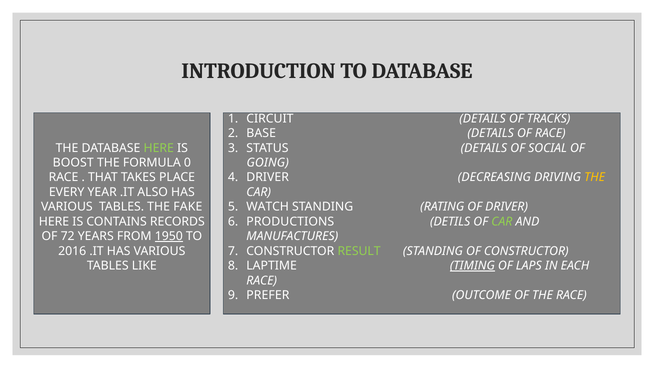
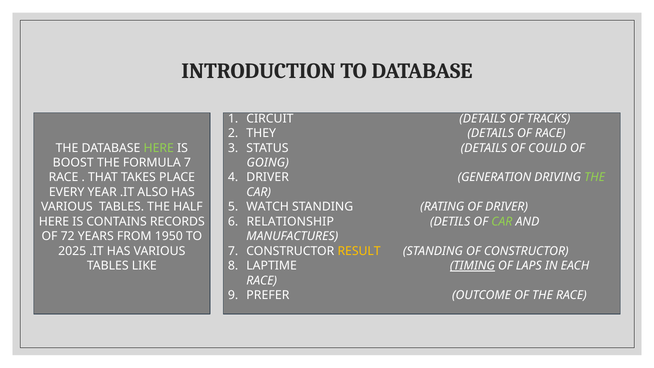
BASE: BASE -> THEY (261, 133)
SOCIAL: SOCIAL -> COULD (548, 148)
FORMULA 0: 0 -> 7 (187, 163)
DECREASING: DECREASING -> GENERATION (494, 177)
THE colour: yellow -> light green (595, 177)
FAKE: FAKE -> HALF (188, 207)
PRODUCTIONS: PRODUCTIONS -> RELATIONSHIP (290, 222)
1950 underline: present -> none (169, 236)
2016: 2016 -> 2025 (72, 251)
RESULT colour: light green -> yellow (359, 251)
